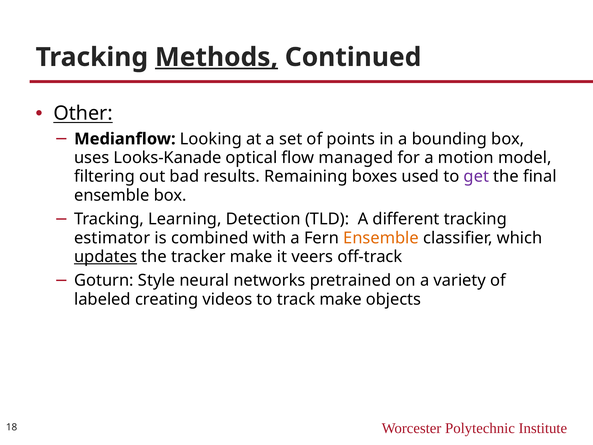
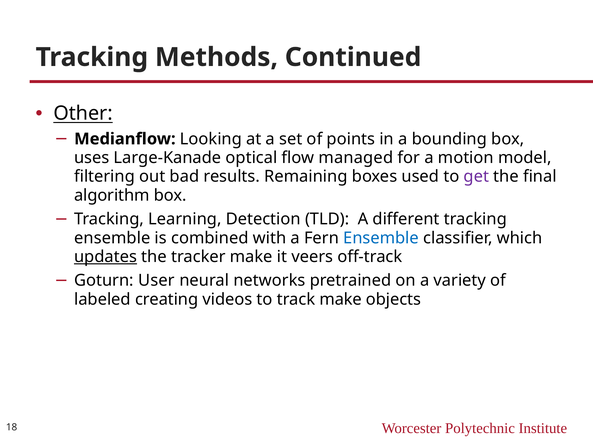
Methods underline: present -> none (216, 57)
Looks-Kanade: Looks-Kanade -> Large-Kanade (167, 158)
ensemble: ensemble -> algorithm (112, 195)
estimator: estimator -> ensemble (112, 238)
Ensemble colour: orange -> blue (381, 238)
Style: Style -> User (156, 280)
